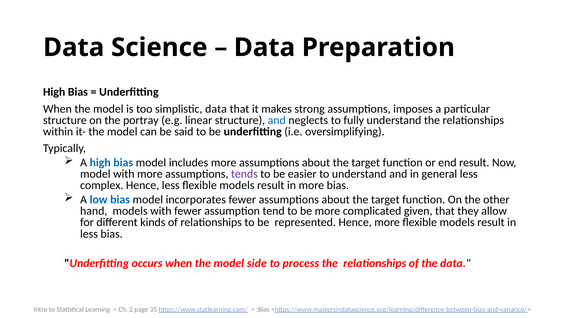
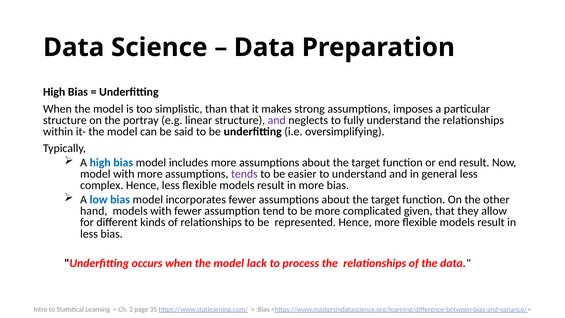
simplistic data: data -> than (216, 109)
and colour: blue -> purple (277, 120)
side: side -> lack (257, 263)
